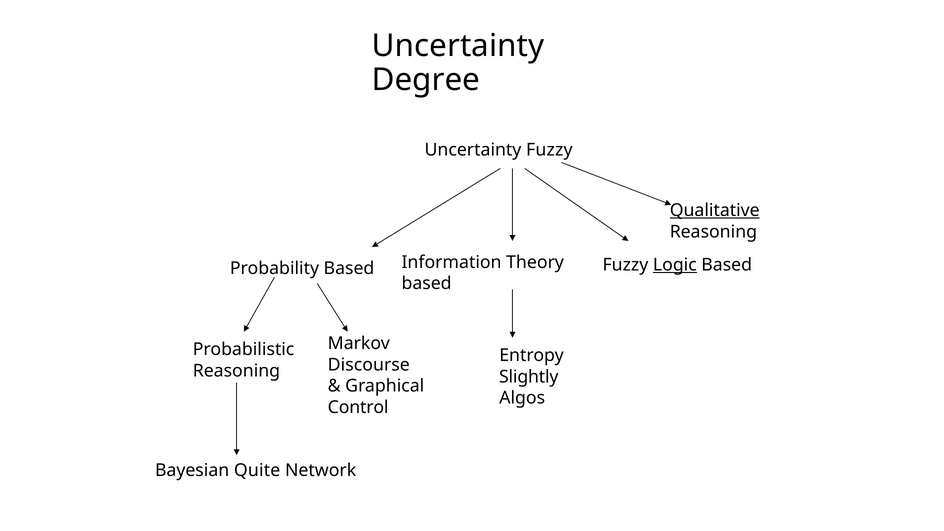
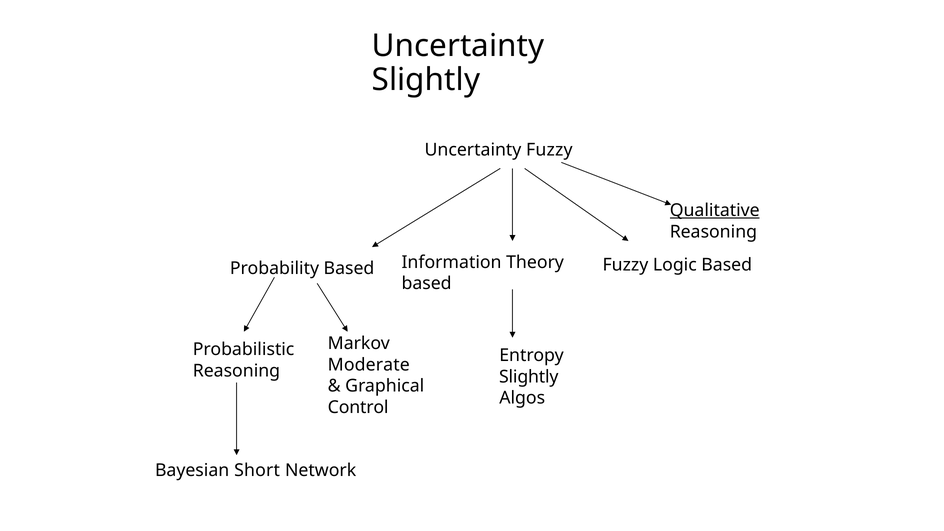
Degree: Degree -> Slightly (426, 80)
Logic underline: present -> none (675, 265)
Discourse: Discourse -> Moderate (369, 365)
Quite: Quite -> Short (257, 470)
